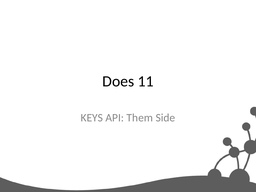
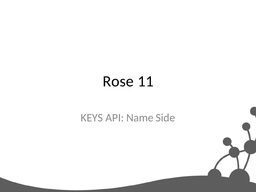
Does: Does -> Rose (118, 81)
Them: Them -> Name (140, 118)
